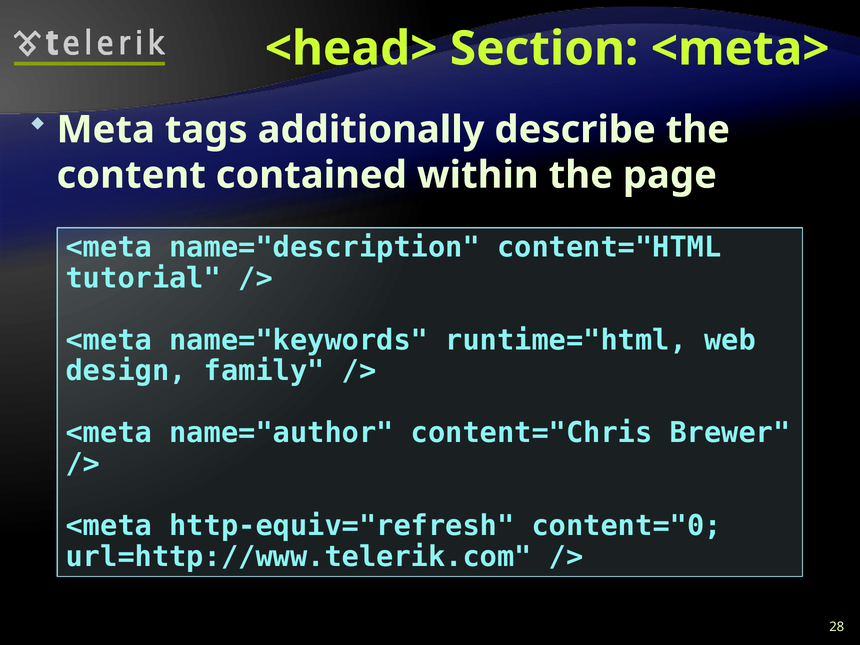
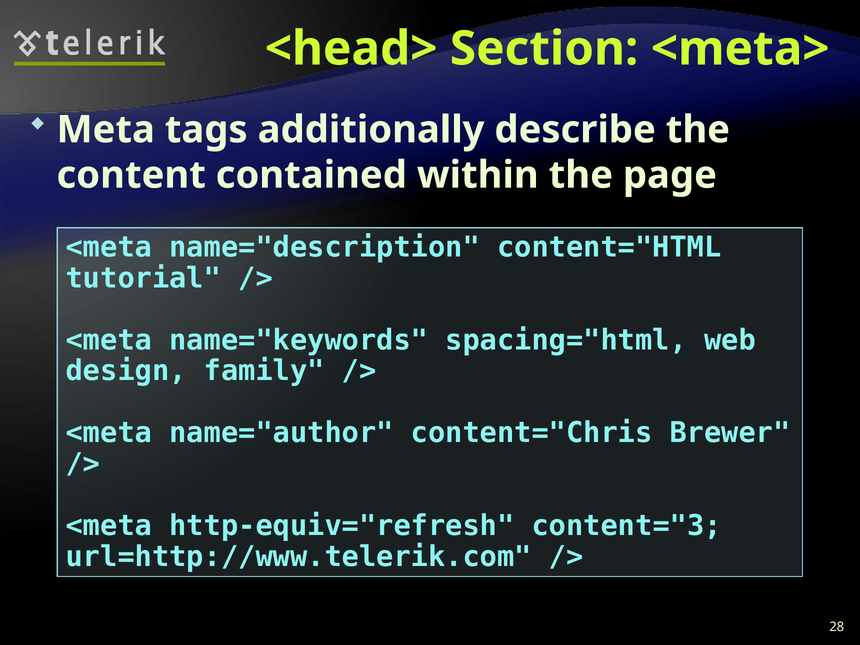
runtime="html: runtime="html -> spacing="html (566, 340)
content="0: content="0 -> content="3 (627, 526)
